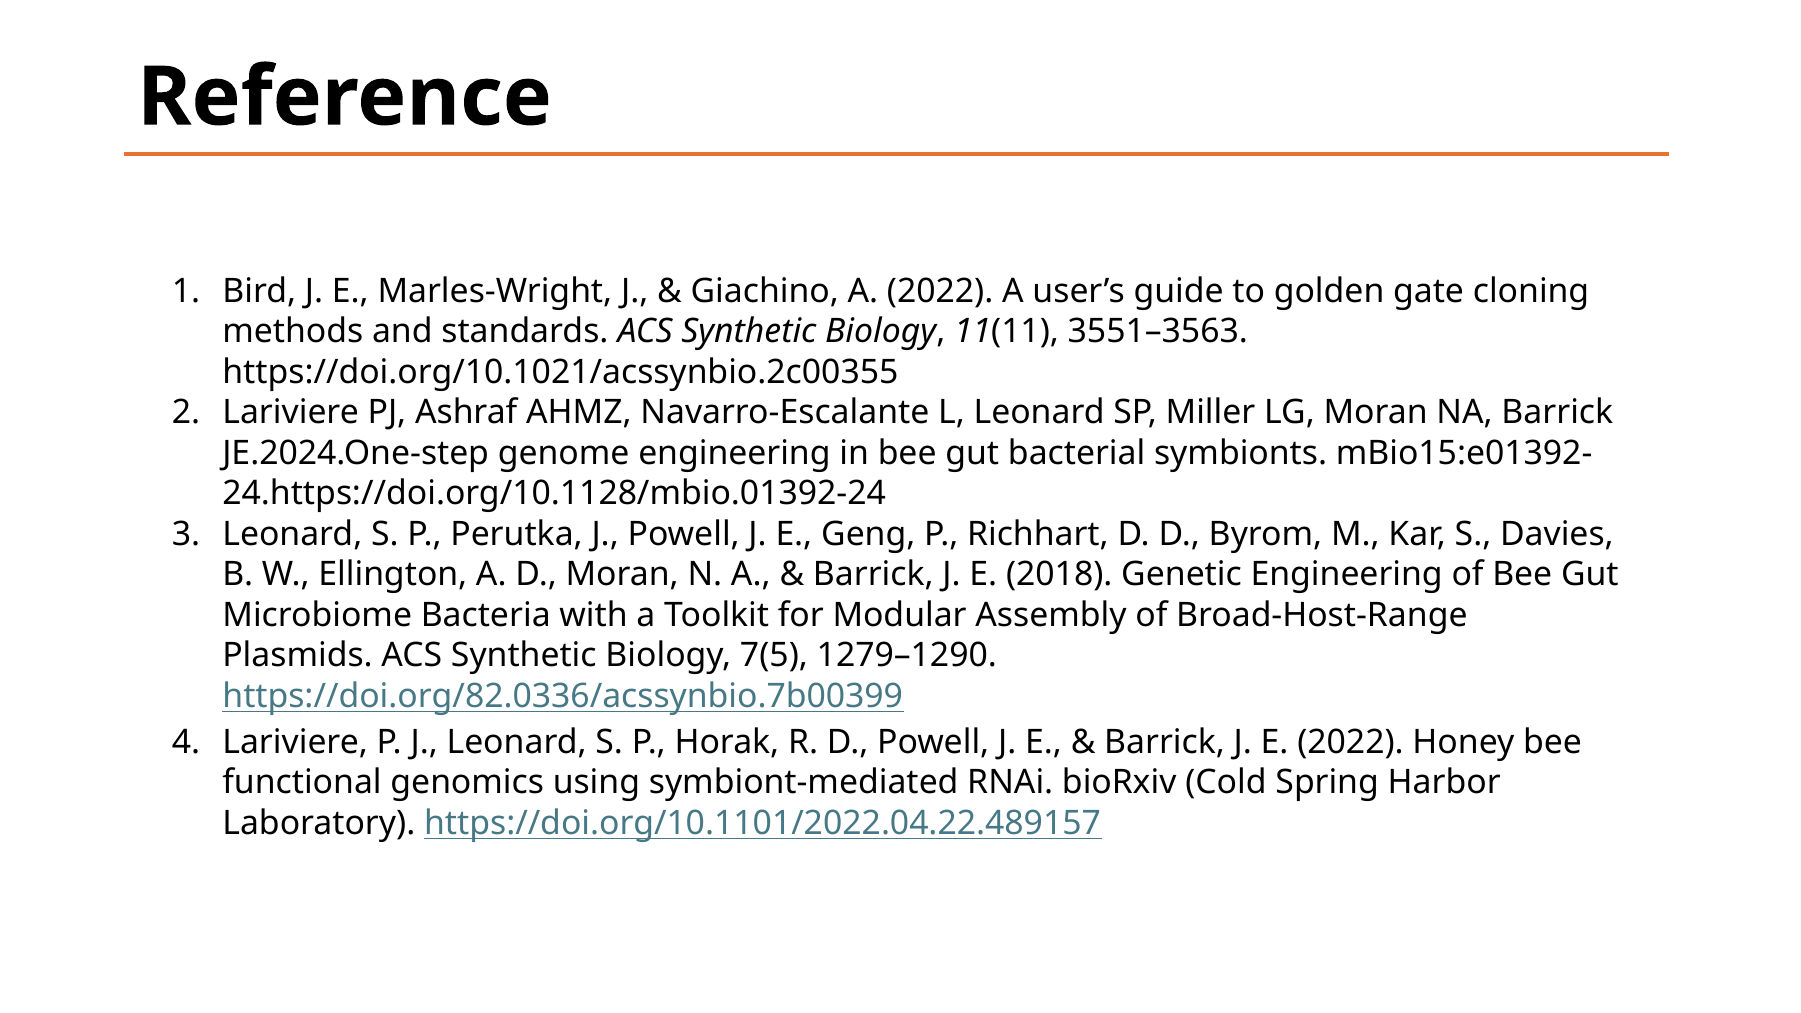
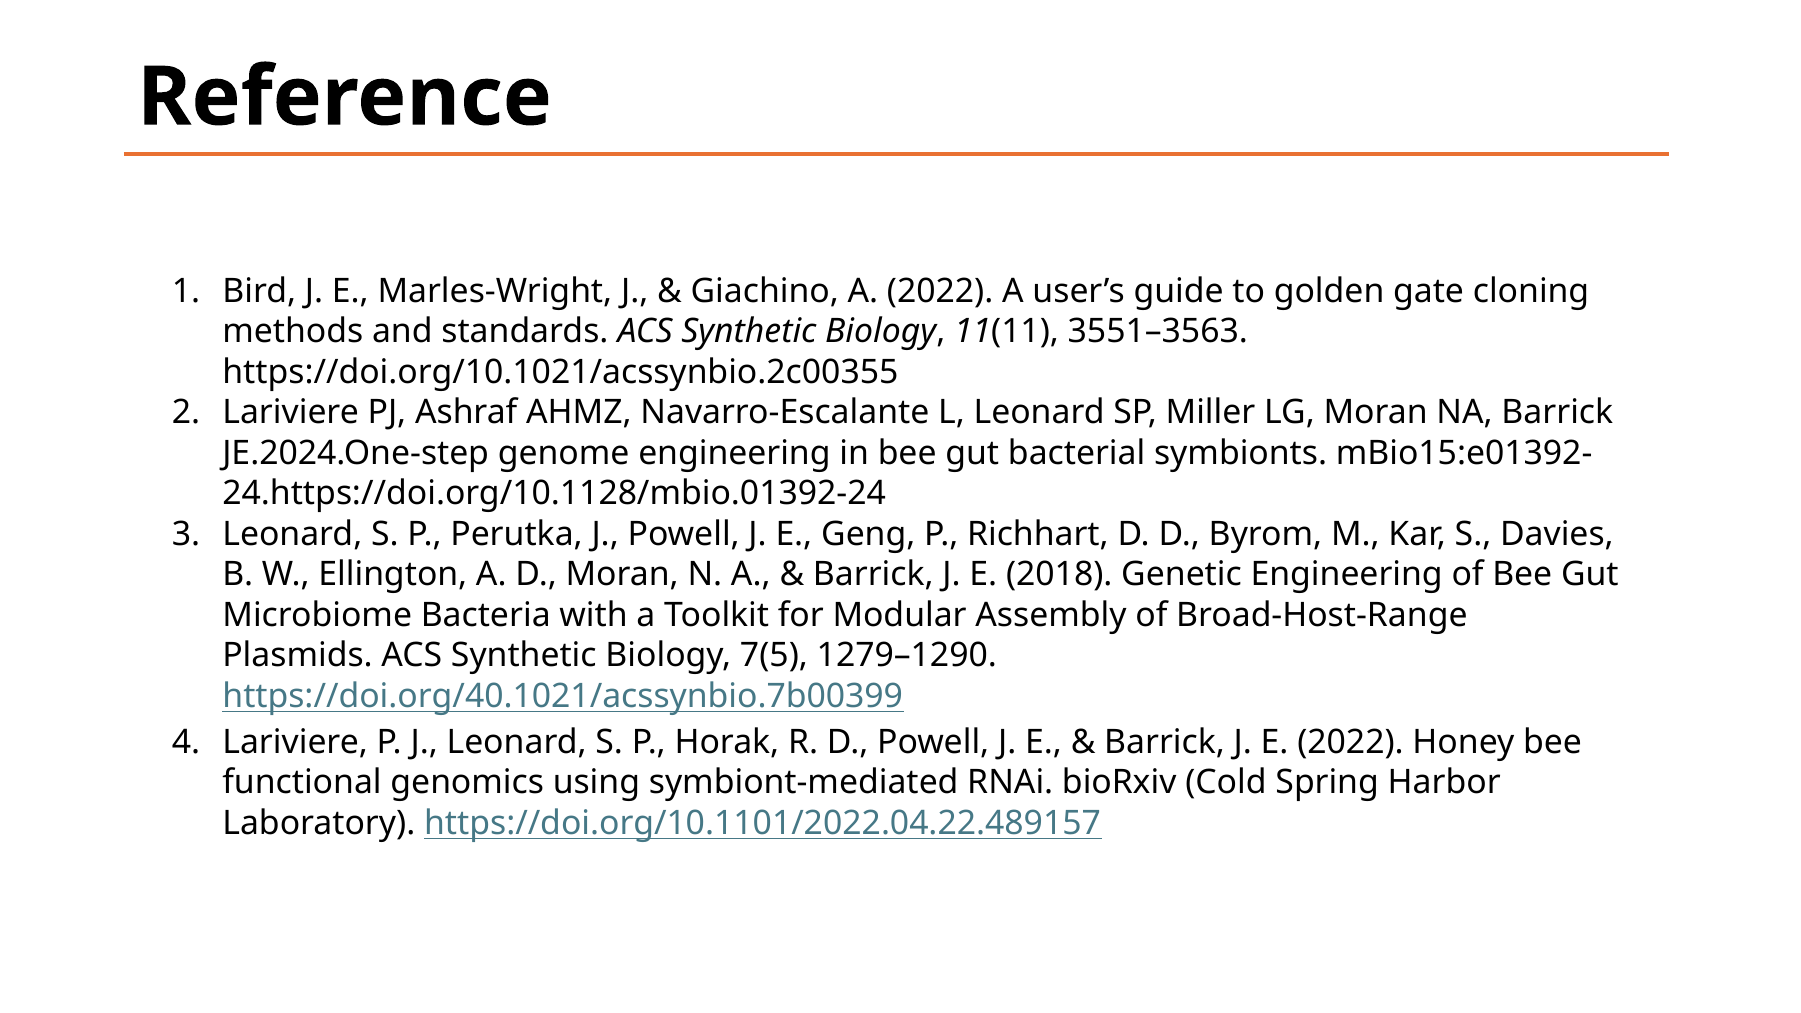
https://doi.org/82.0336/acssynbio.7b00399: https://doi.org/82.0336/acssynbio.7b00399 -> https://doi.org/40.1021/acssynbio.7b00399 (563, 696)
